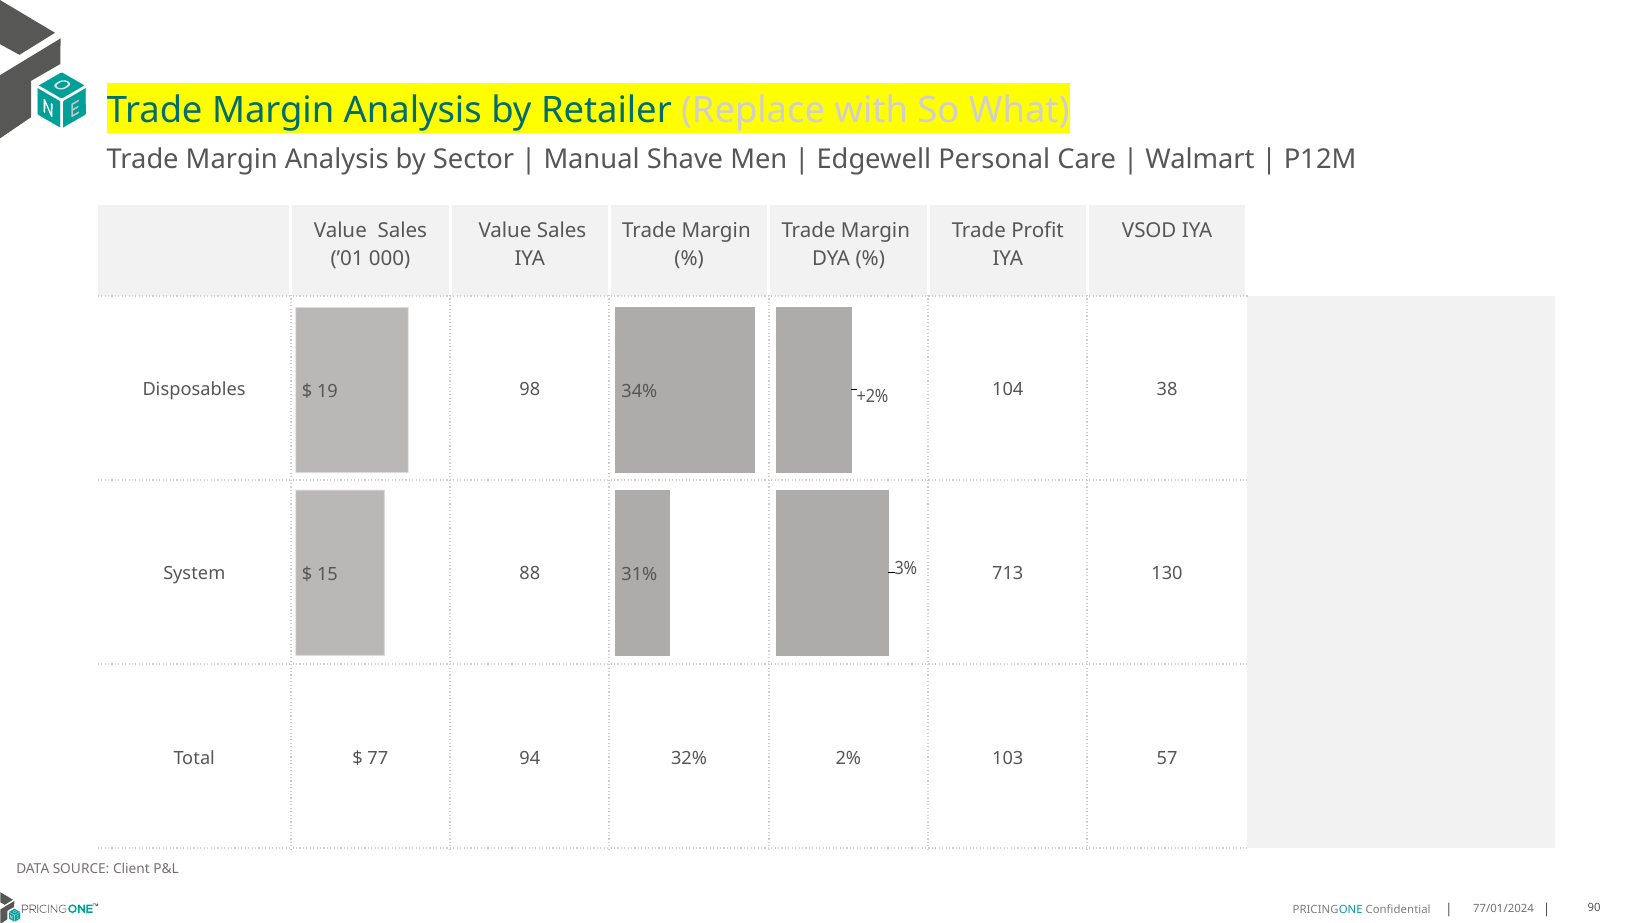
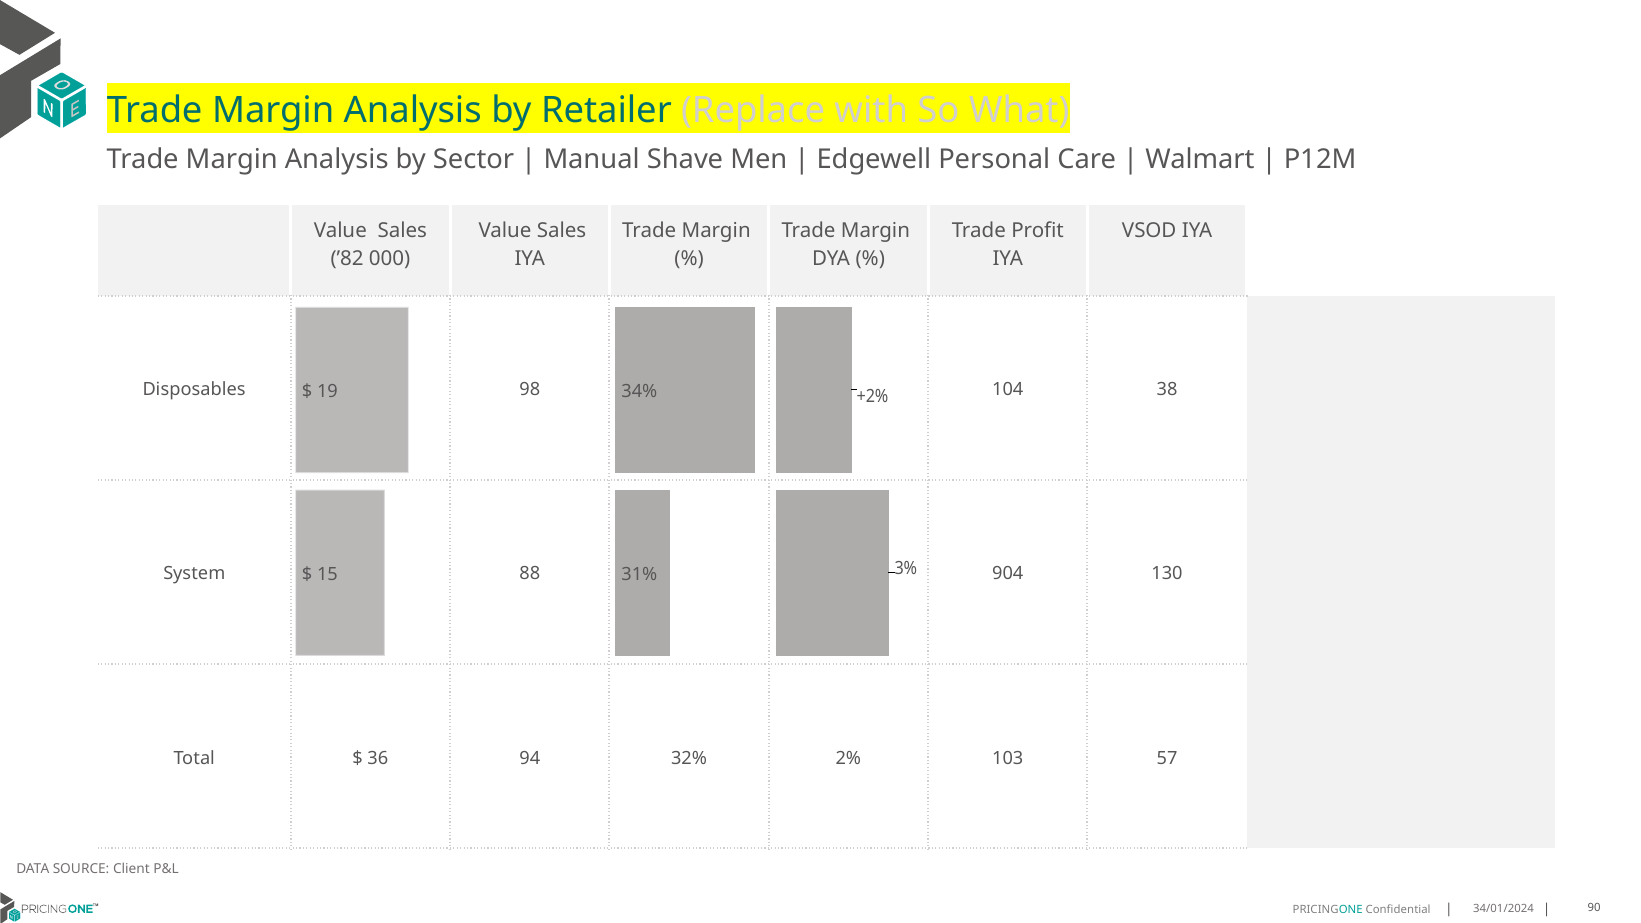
’01: ’01 -> ’82 (347, 259)
713: 713 -> 904 (1008, 574)
77: 77 -> 36 (378, 758)
77/01/2024: 77/01/2024 -> 34/01/2024 (1503, 908)
